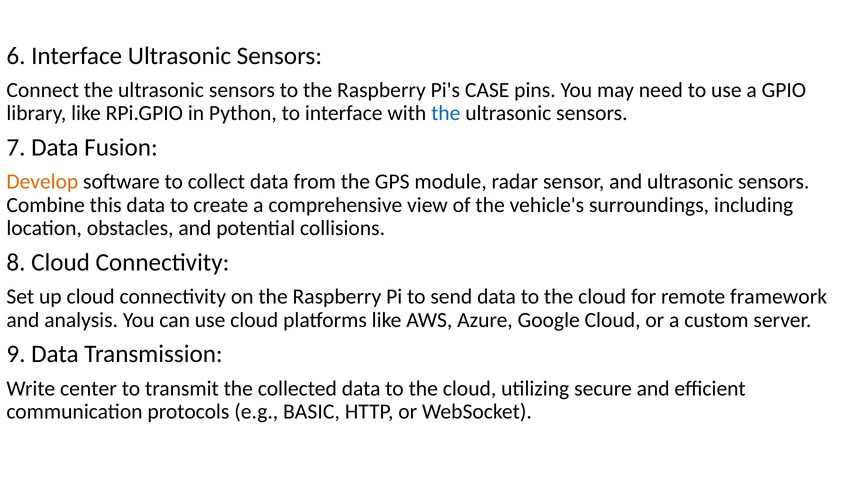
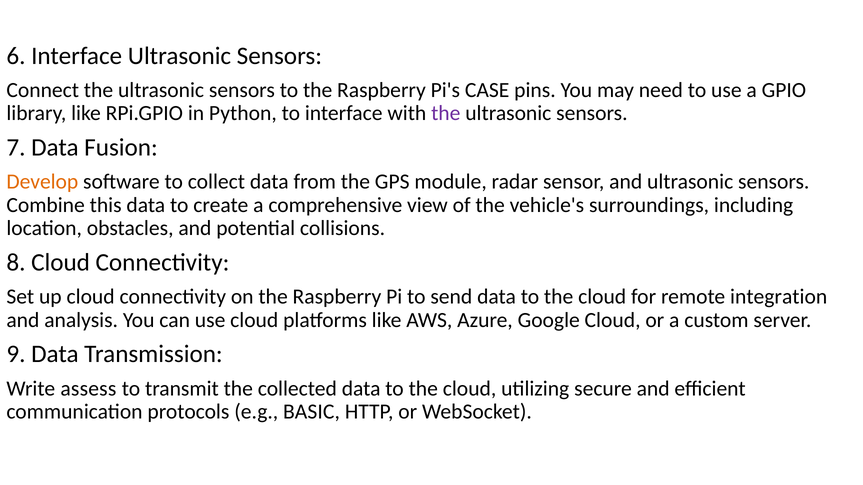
the colour: blue -> purple (446, 113)
framework: framework -> integration (779, 297)
center: center -> assess (88, 389)
